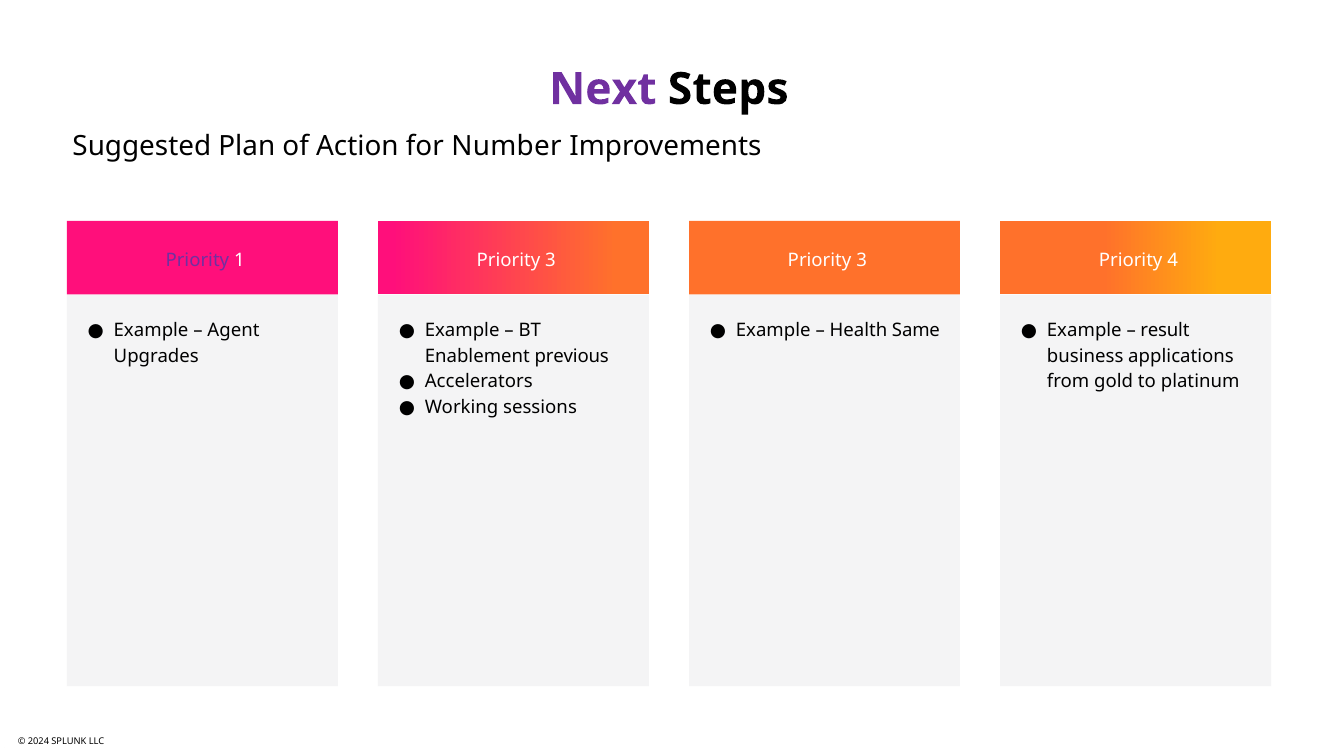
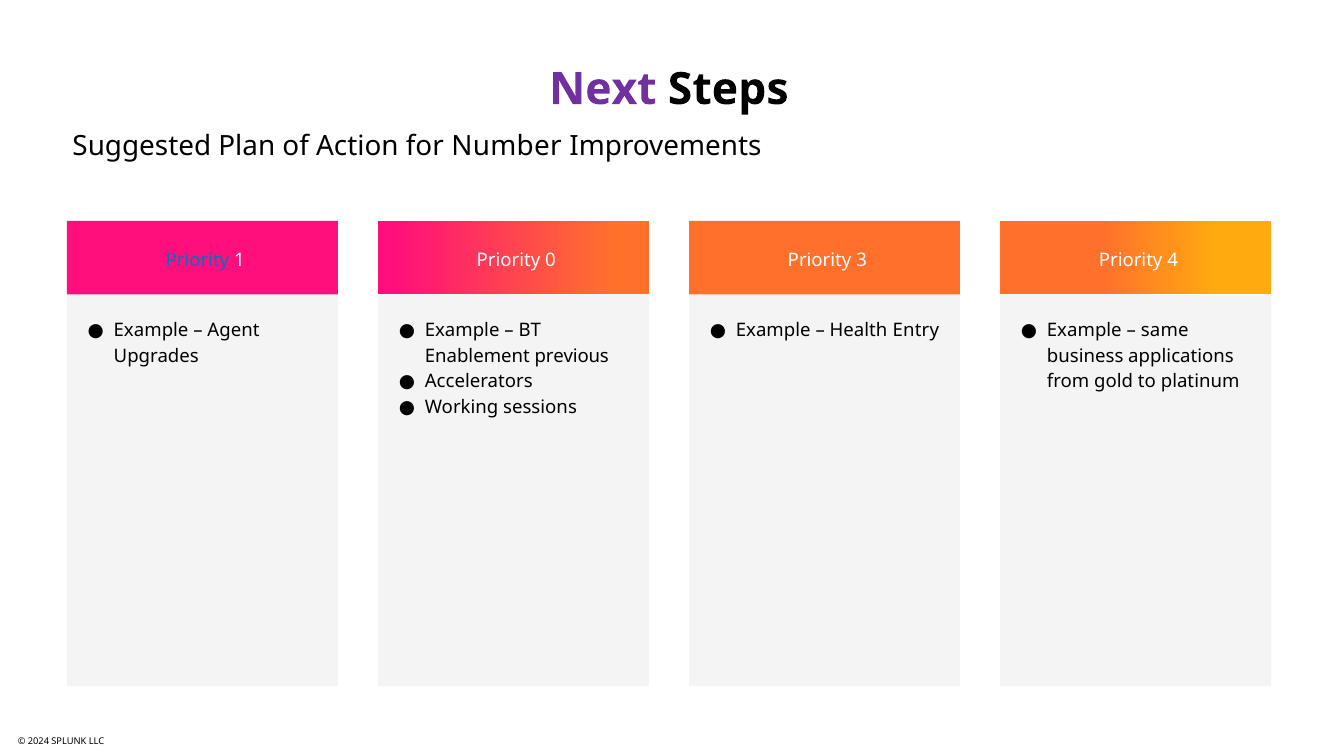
Priority colour: purple -> blue (197, 261)
3: 3 -> 0 (551, 261)
Same: Same -> Entry (916, 330)
result: result -> same (1165, 330)
